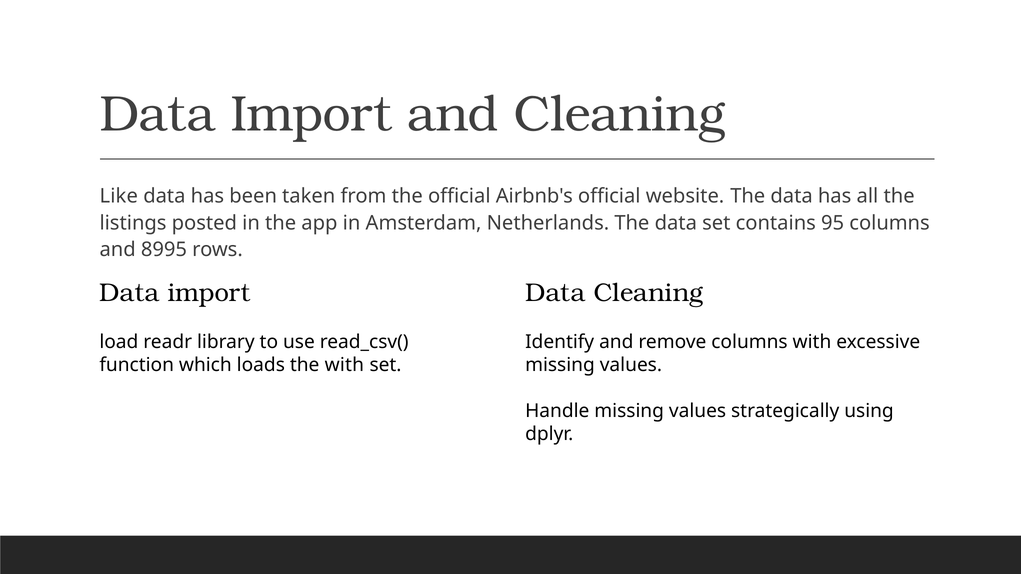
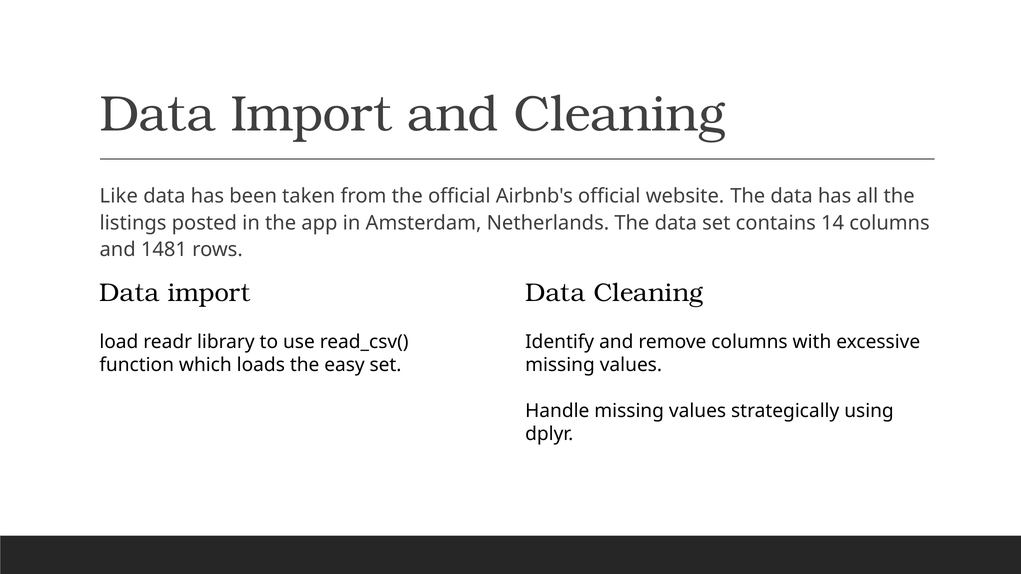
95: 95 -> 14 (833, 223)
8995: 8995 -> 1481 (164, 250)
the with: with -> easy (345, 365)
